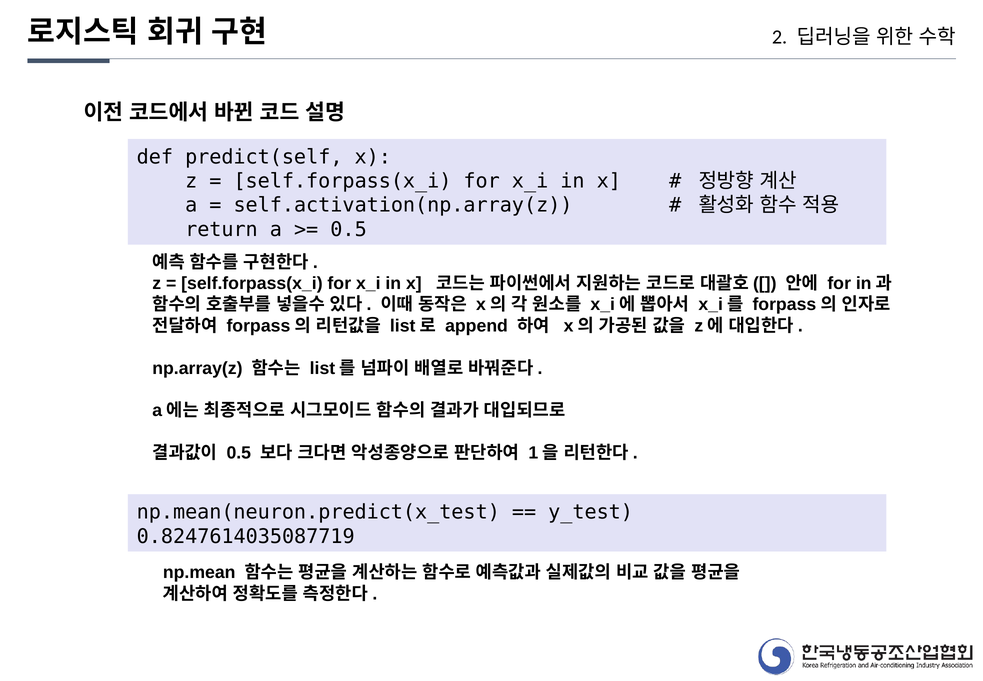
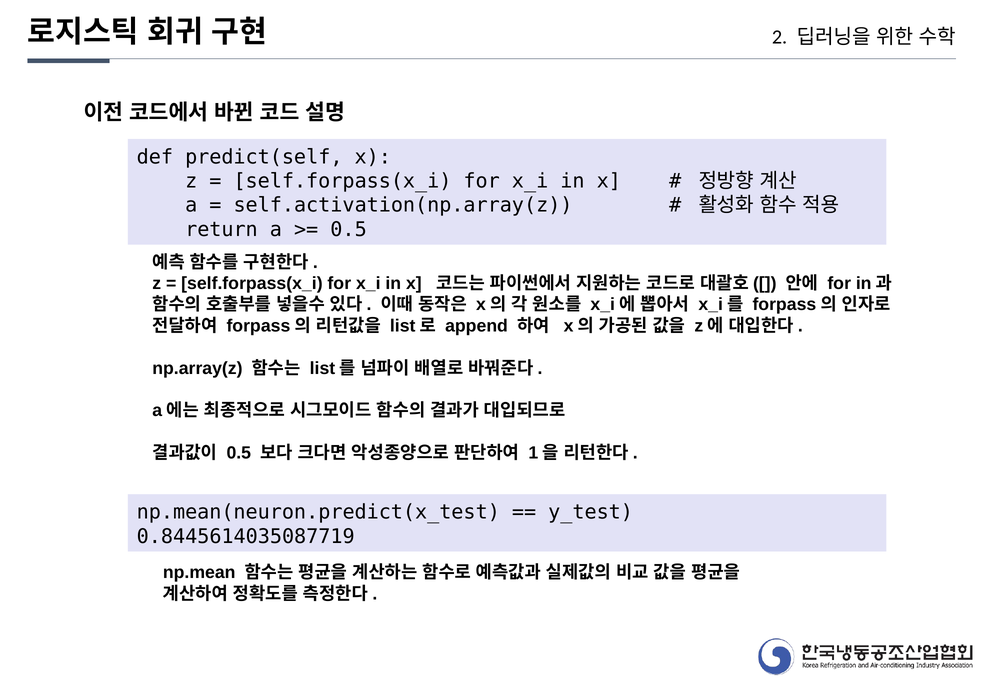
0.8247614035087719: 0.8247614035087719 -> 0.8445614035087719 (246, 536)
